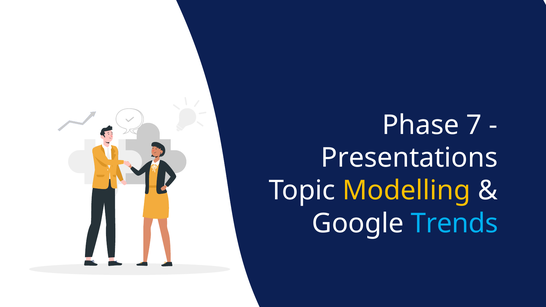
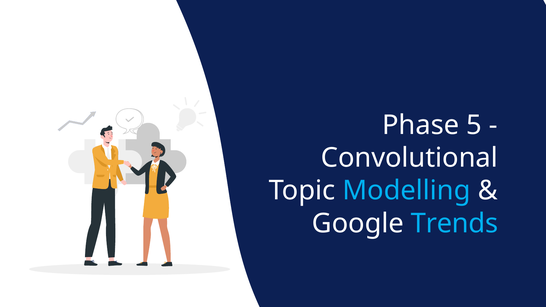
7: 7 -> 5 (474, 125)
Presentations: Presentations -> Convolutional (409, 158)
Modelling colour: yellow -> light blue (407, 191)
